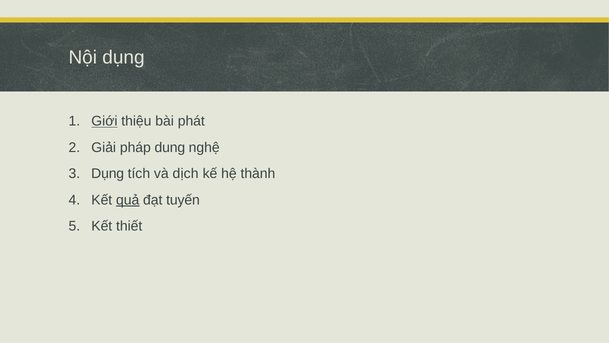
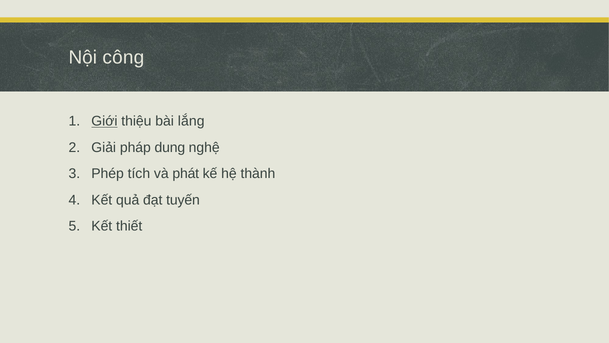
Nội dụng: dụng -> công (123, 58)
phát: phát -> lắng (191, 121)
Dụng: Dụng -> Phép (108, 174)
dịch: dịch -> phát (186, 174)
quả underline: present -> none (128, 200)
